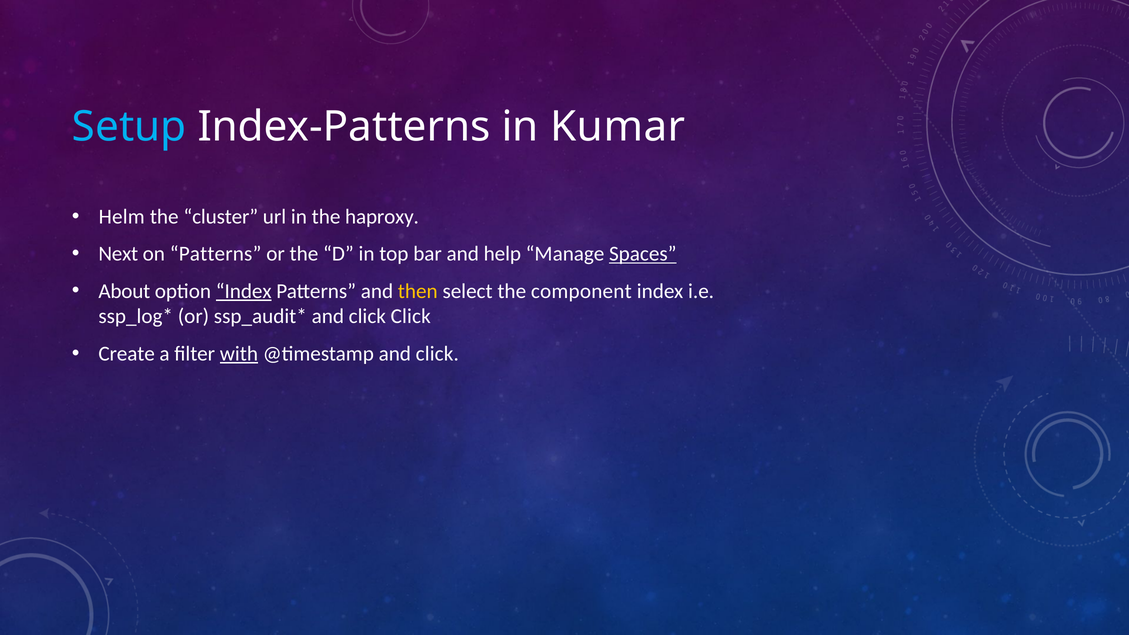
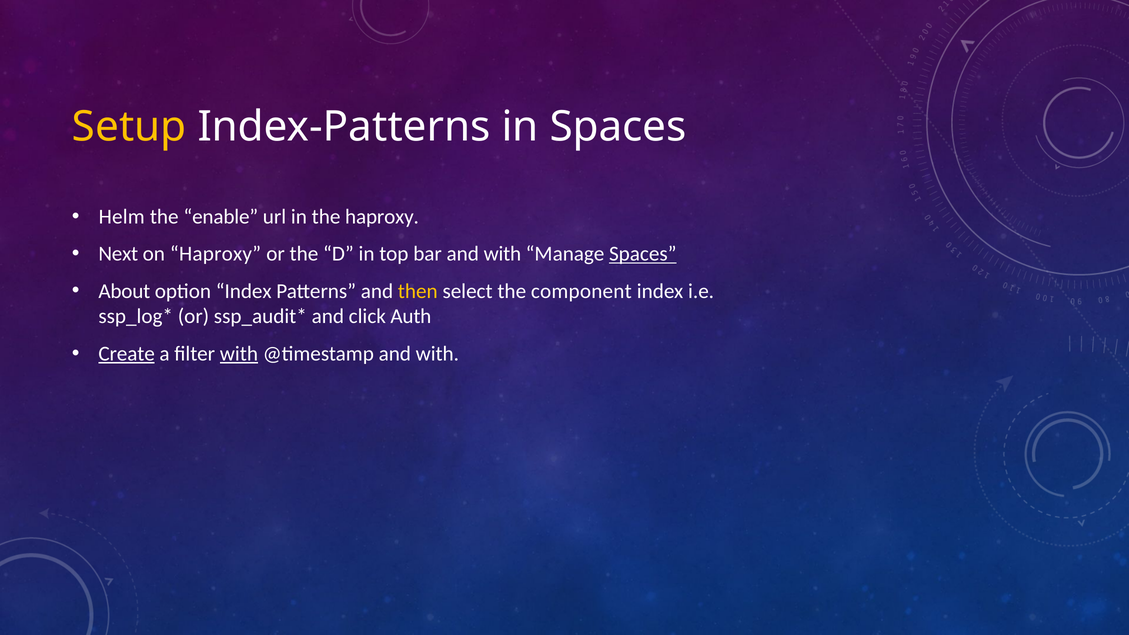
Setup colour: light blue -> yellow (129, 127)
in Kumar: Kumar -> Spaces (618, 127)
cluster: cluster -> enable (221, 217)
on Patterns: Patterns -> Haproxy (216, 254)
bar and help: help -> with (502, 254)
Index underline: present -> none (244, 291)
click Click: Click -> Auth (411, 317)
Create underline: none -> present (127, 354)
@timestamp and click: click -> with (437, 354)
